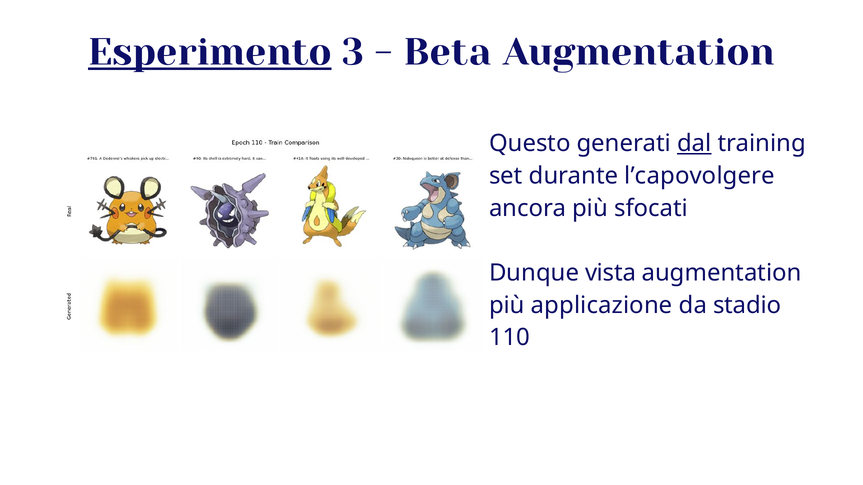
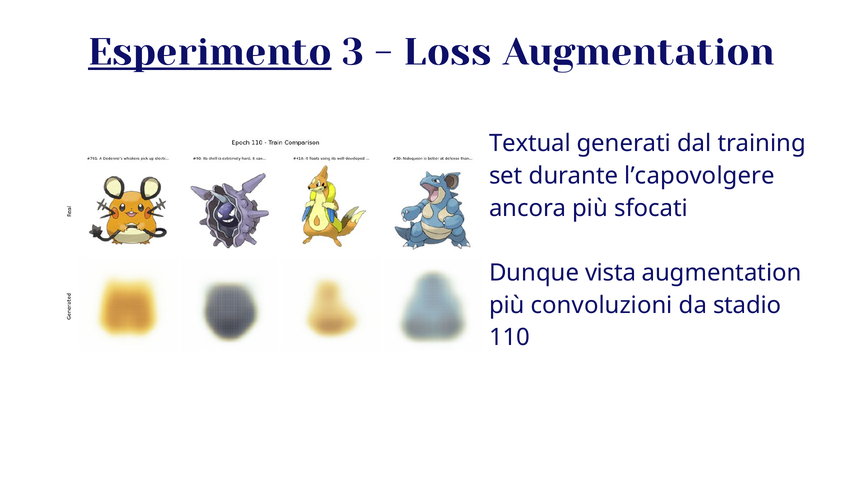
Beta: Beta -> Loss (448, 53)
Questo: Questo -> Textual (530, 144)
dal underline: present -> none (694, 144)
applicazione: applicazione -> convoluzioni (602, 306)
